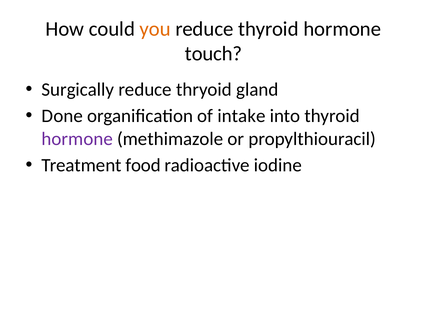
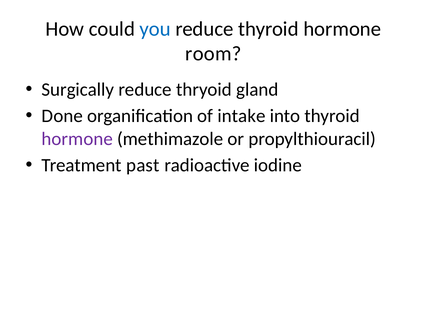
you colour: orange -> blue (155, 29)
touch: touch -> room (213, 54)
food: food -> past (143, 166)
